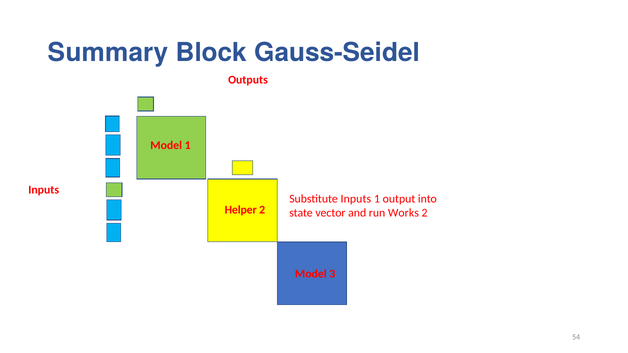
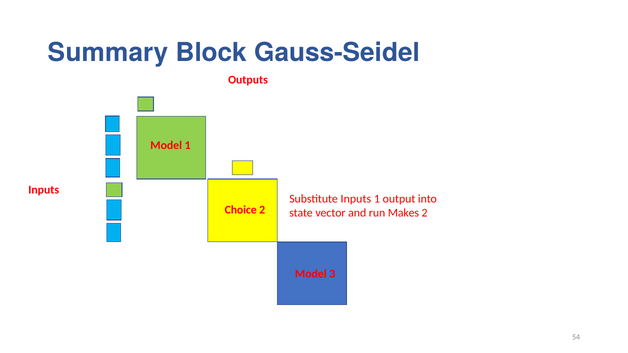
Helper: Helper -> Choice (241, 210)
Works: Works -> Makes (403, 213)
